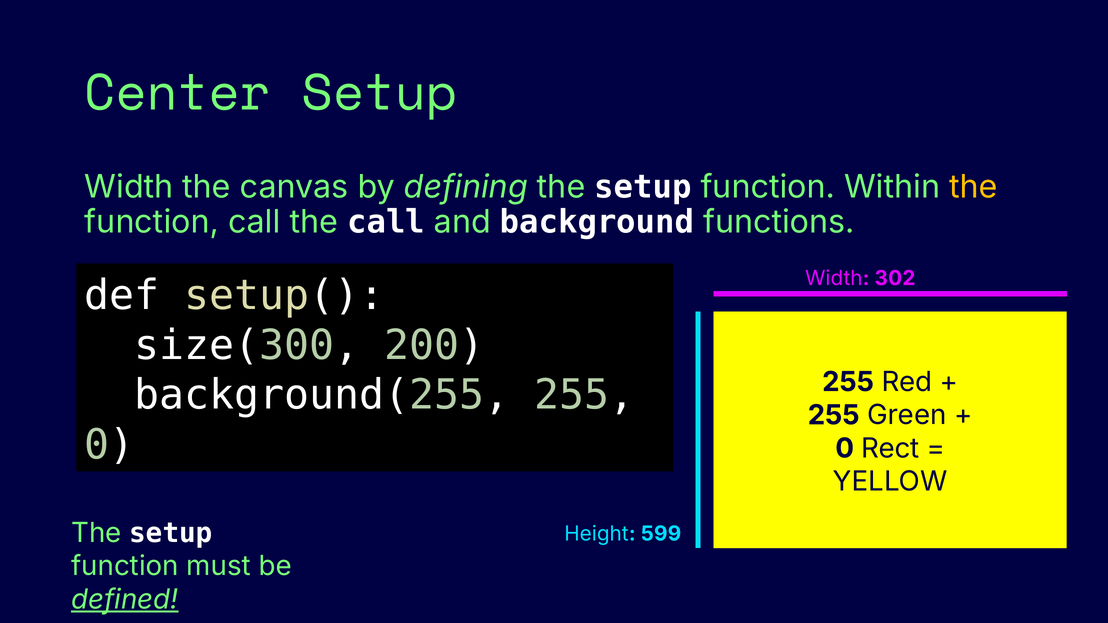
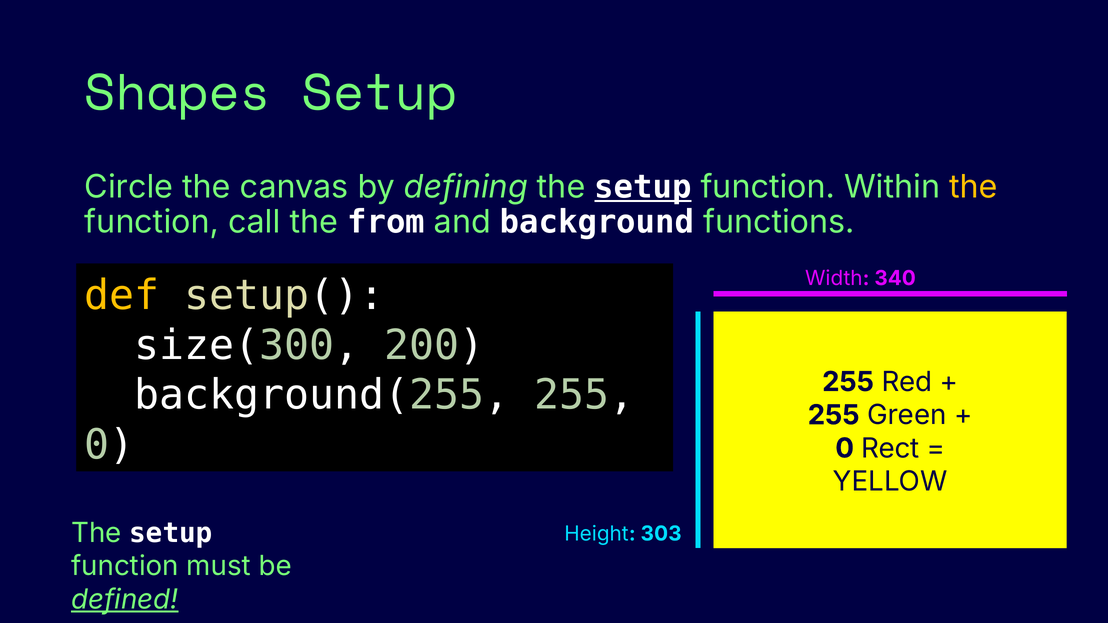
Center: Center -> Shapes (178, 93)
Width: Width -> Circle (129, 187)
setup underline: none -> present (643, 187)
the call: call -> from (386, 222)
302: 302 -> 340 (895, 278)
def colour: white -> yellow (122, 296)
599: 599 -> 303 (661, 534)
